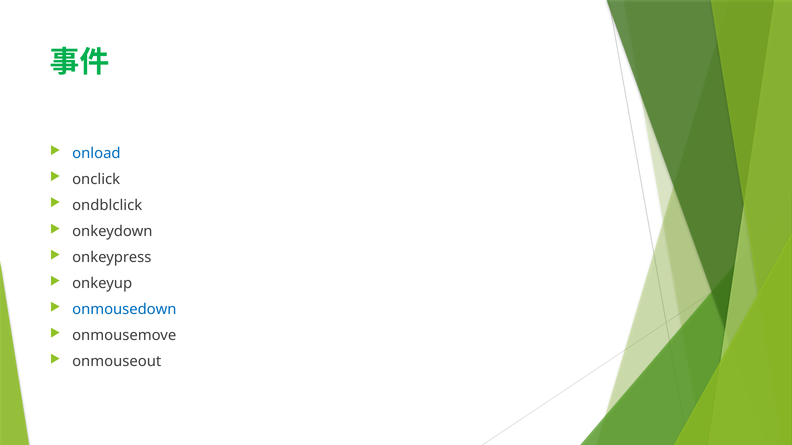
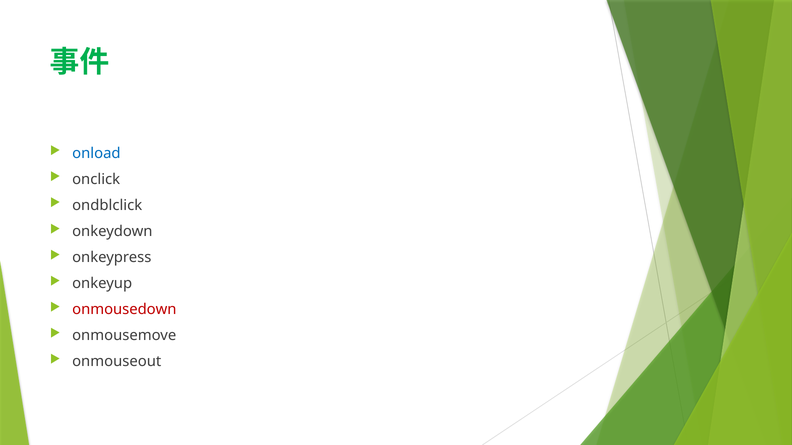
onmousedown colour: blue -> red (124, 310)
